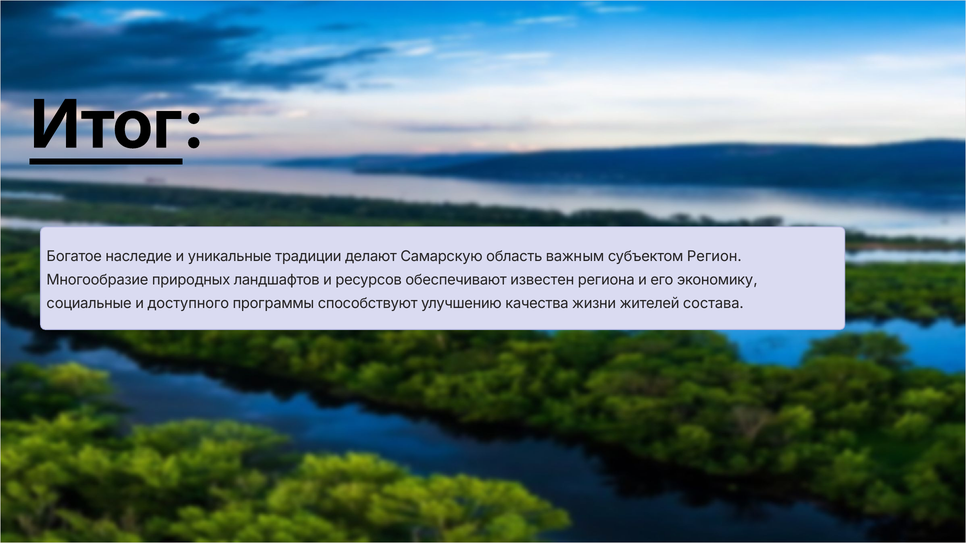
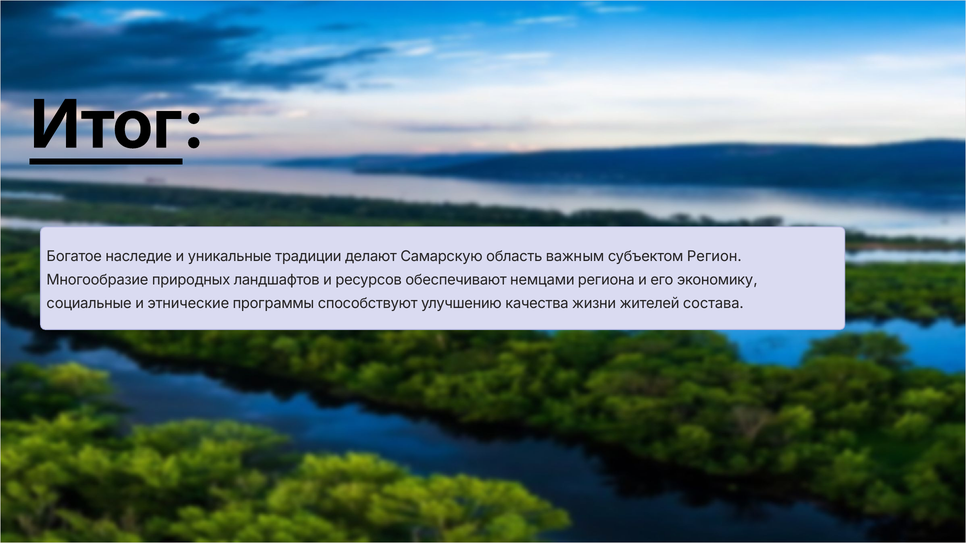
известен: известен -> немцами (542, 280)
доступного: доступного -> этнические (188, 304)
